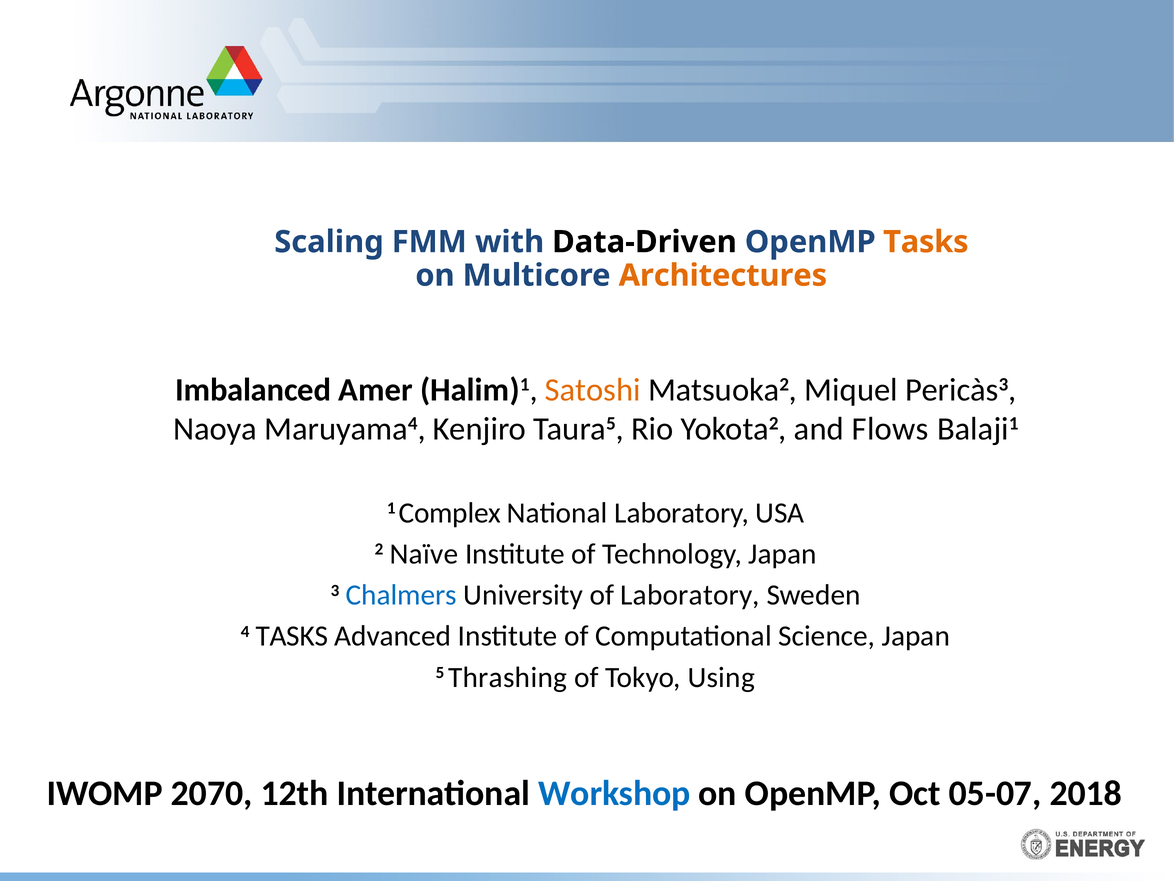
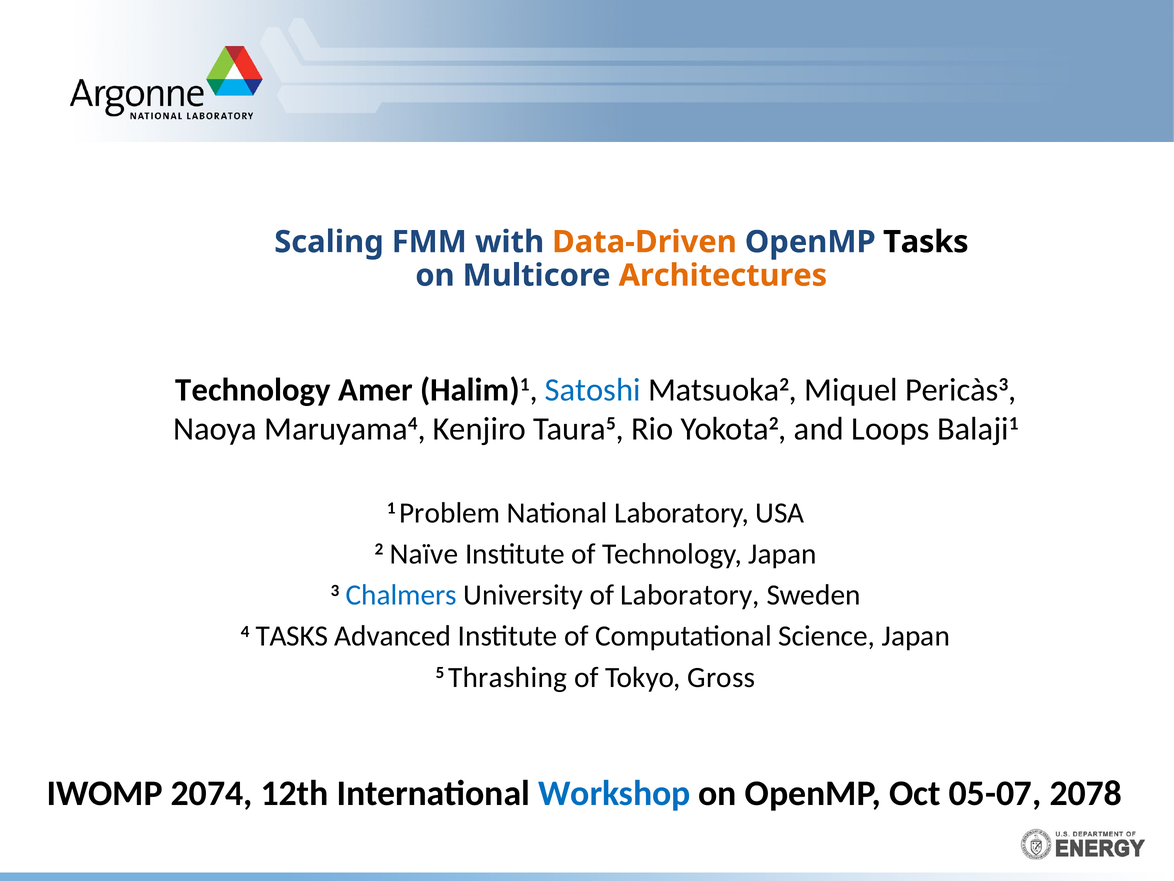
Data-Driven colour: black -> orange (644, 242)
Tasks colour: orange -> black (926, 242)
Imbalanced: Imbalanced -> Technology (253, 390)
Satoshi colour: orange -> blue (593, 390)
Flows: Flows -> Loops (890, 429)
Complex: Complex -> Problem (450, 513)
Using: Using -> Gross (721, 677)
2070: 2070 -> 2074 (212, 793)
2018: 2018 -> 2078 (1086, 793)
